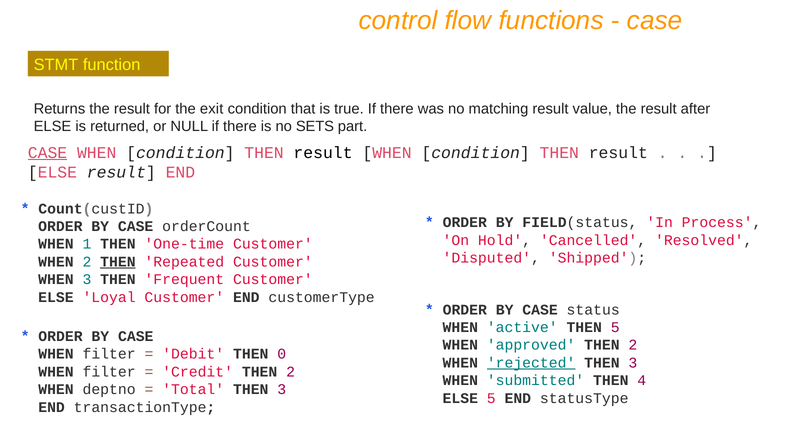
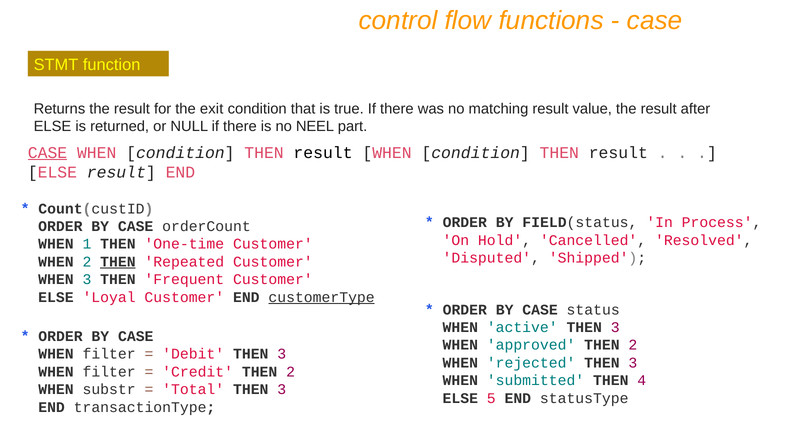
SETS: SETS -> NEEL (315, 126)
customerType underline: none -> present (322, 297)
active THEN 5: 5 -> 3 (615, 327)
Debit THEN 0: 0 -> 3 (282, 354)
rejected underline: present -> none (531, 363)
deptno: deptno -> substr (109, 389)
